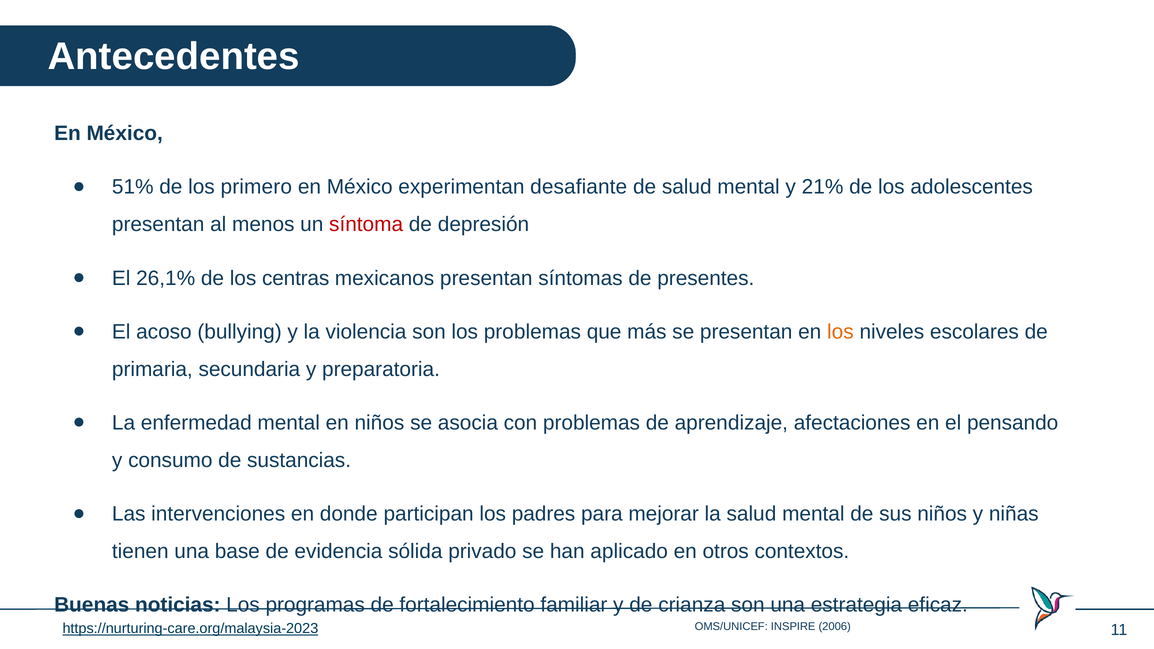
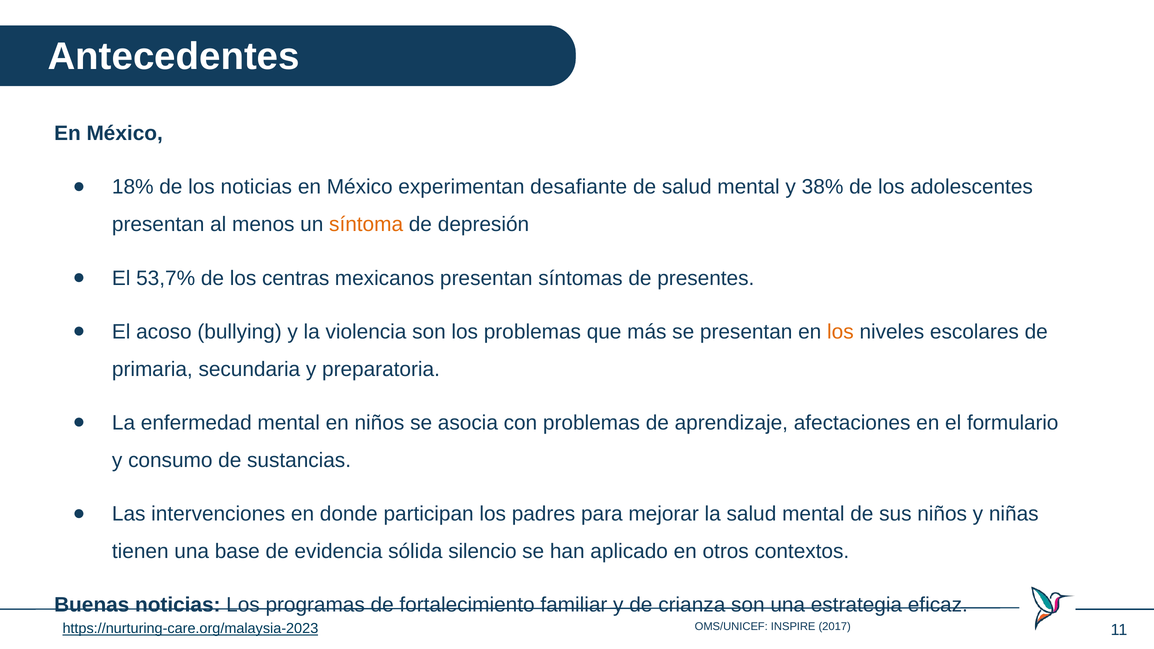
51%: 51% -> 18% (133, 187)
los primero: primero -> noticias (256, 187)
21%: 21% -> 38% (823, 187)
síntoma colour: red -> orange (366, 225)
26,1%: 26,1% -> 53,7% (166, 278)
pensando: pensando -> formulario (1013, 423)
privado: privado -> silencio (482, 551)
2006: 2006 -> 2017 (835, 626)
